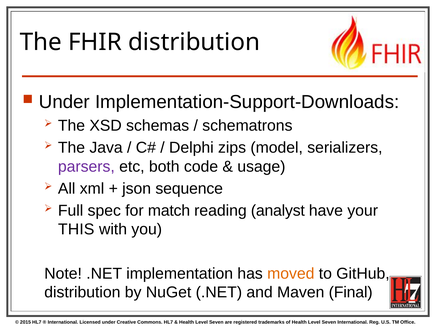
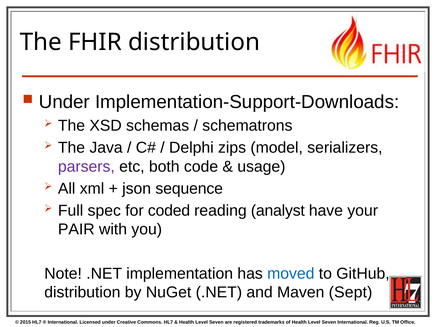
match: match -> coded (169, 211)
THIS: THIS -> PAIR (76, 229)
moved colour: orange -> blue (291, 273)
Final: Final -> Sept (351, 292)
